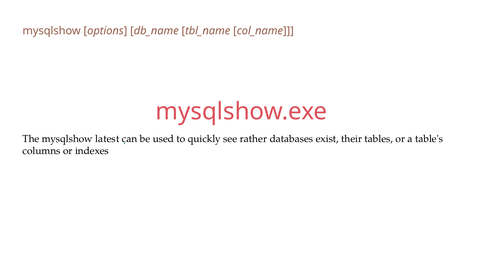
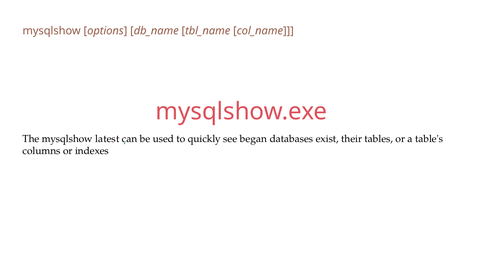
rather: rather -> began (253, 139)
